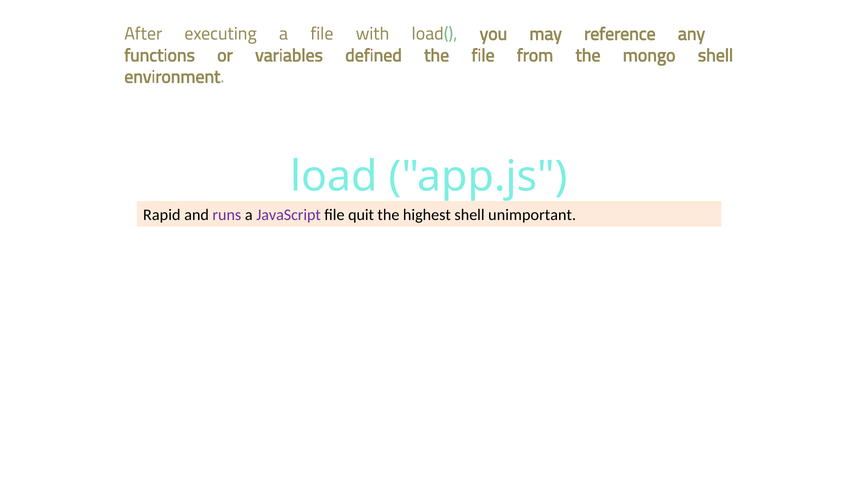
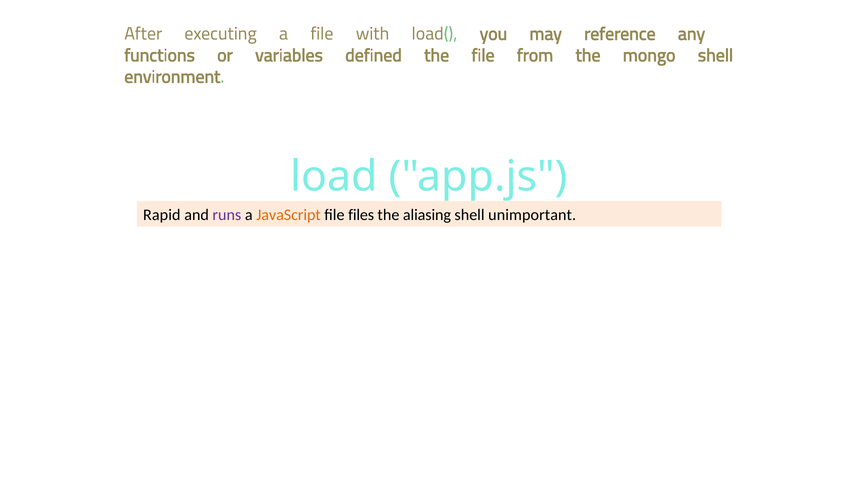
JavaScript colour: purple -> orange (289, 215)
quit: quit -> files (361, 215)
highest: highest -> aliasing (427, 215)
